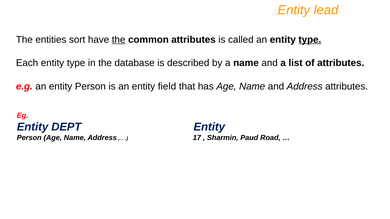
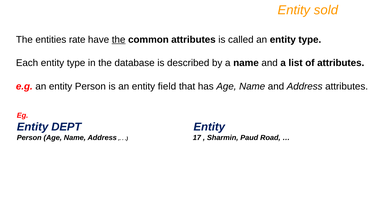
lead: lead -> sold (326, 10)
sort: sort -> rate (77, 40)
type underline: present -> none (310, 40)
